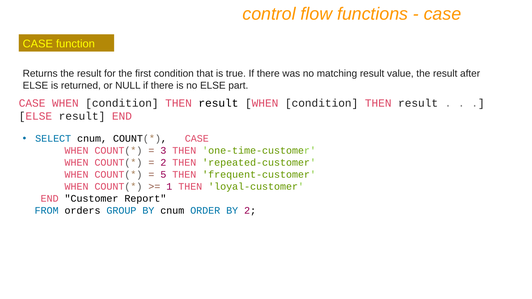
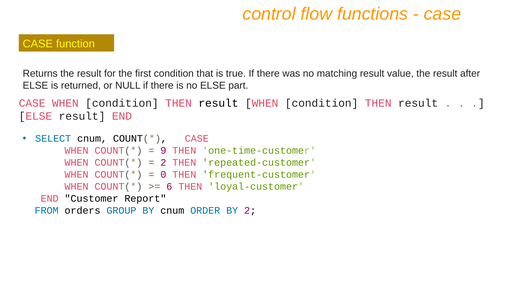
3: 3 -> 9 (163, 151)
5: 5 -> 0 (163, 175)
1: 1 -> 6 (169, 187)
